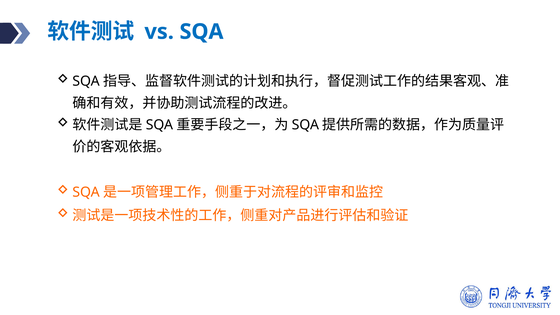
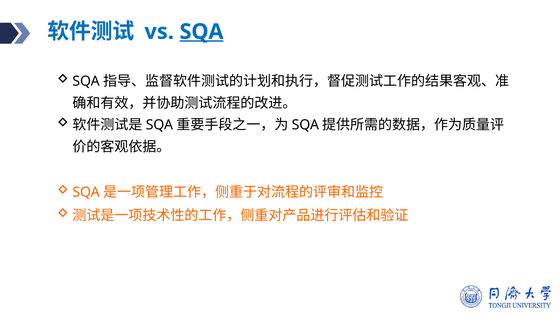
SQA underline: none -> present (201, 32)
